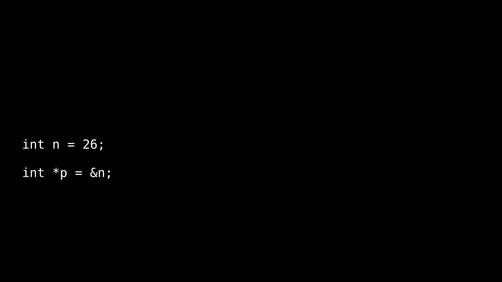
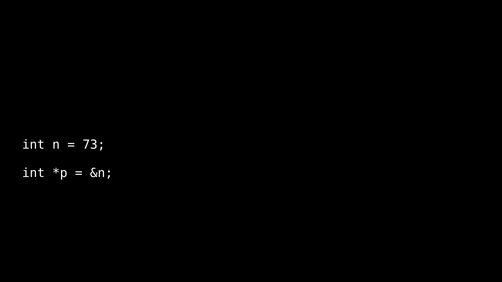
26: 26 -> 73 (94, 145)
